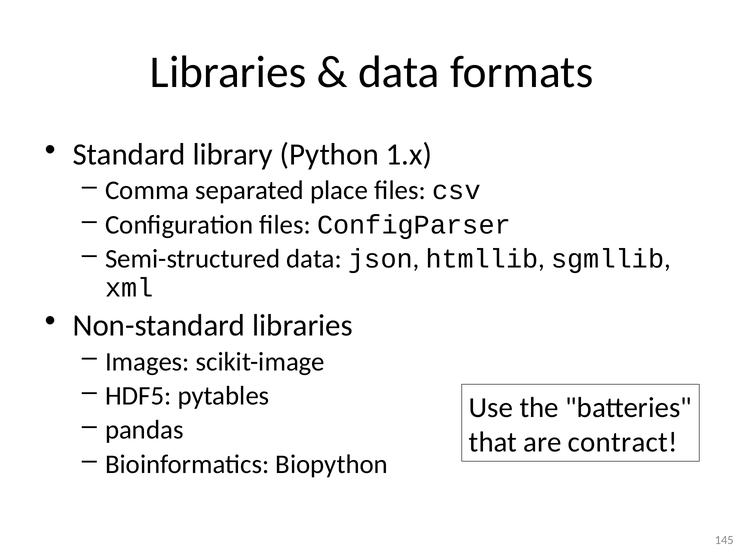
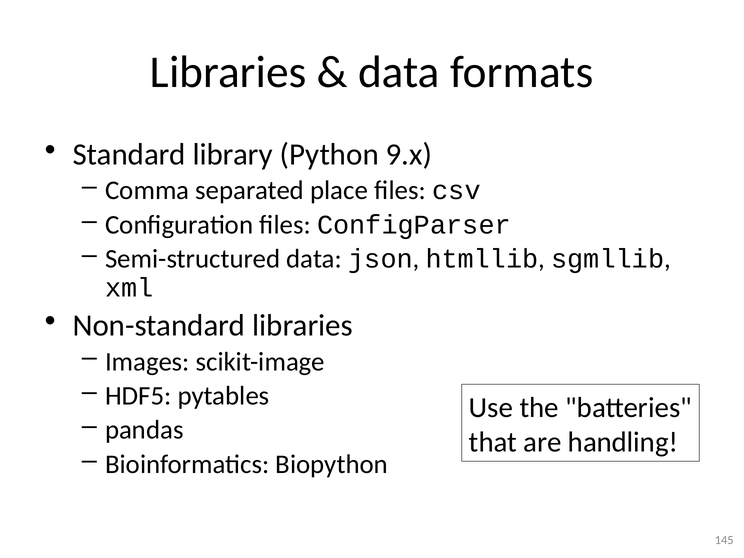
1.x: 1.x -> 9.x (409, 155)
contract: contract -> handling (623, 442)
